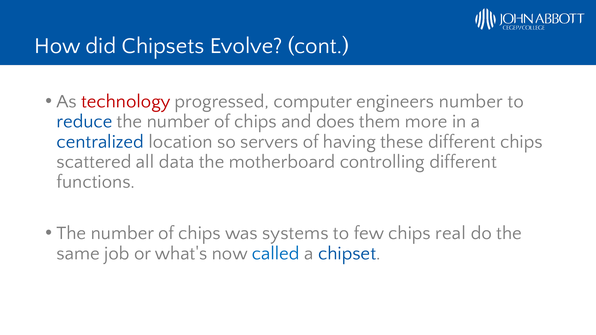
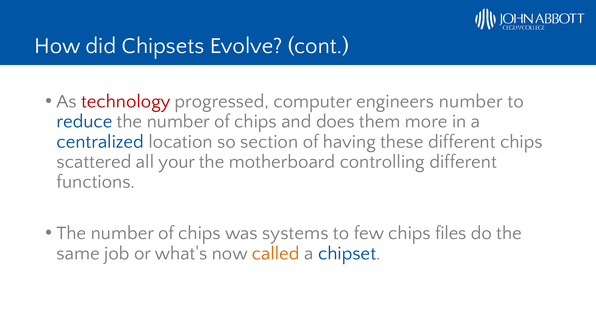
servers: servers -> section (269, 142)
data: data -> your (177, 162)
real: real -> files (451, 233)
called colour: blue -> orange (276, 253)
